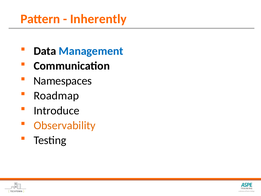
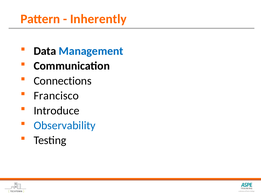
Namespaces: Namespaces -> Connections (63, 81)
Roadmap: Roadmap -> Francisco (56, 96)
Observability colour: orange -> blue (65, 125)
